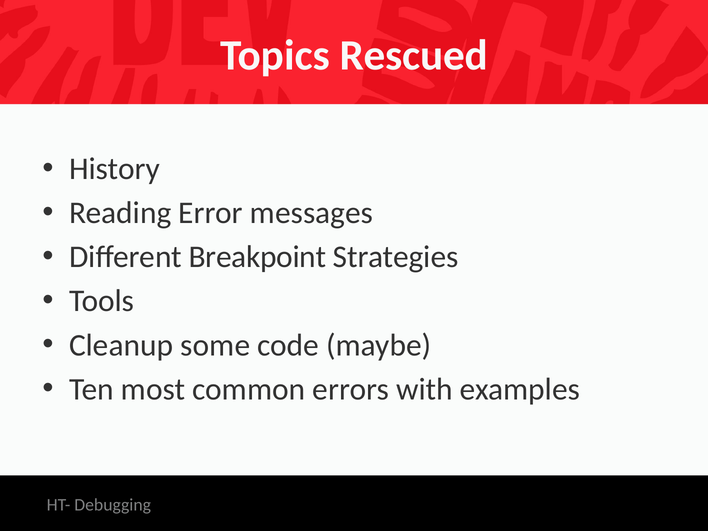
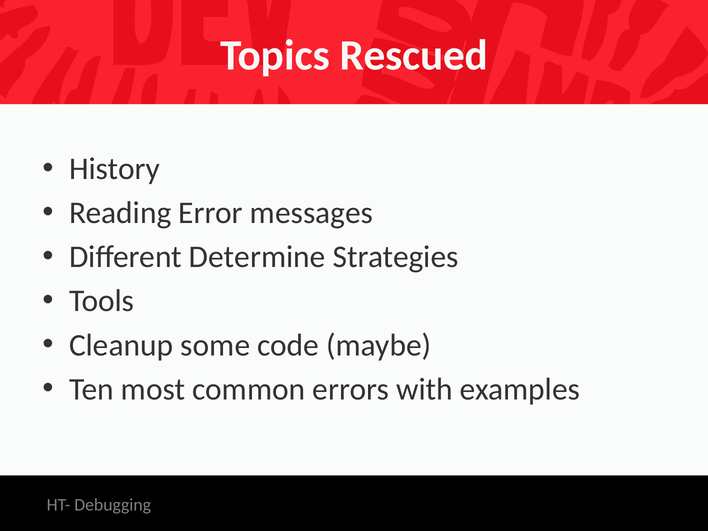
Breakpoint: Breakpoint -> Determine (257, 257)
